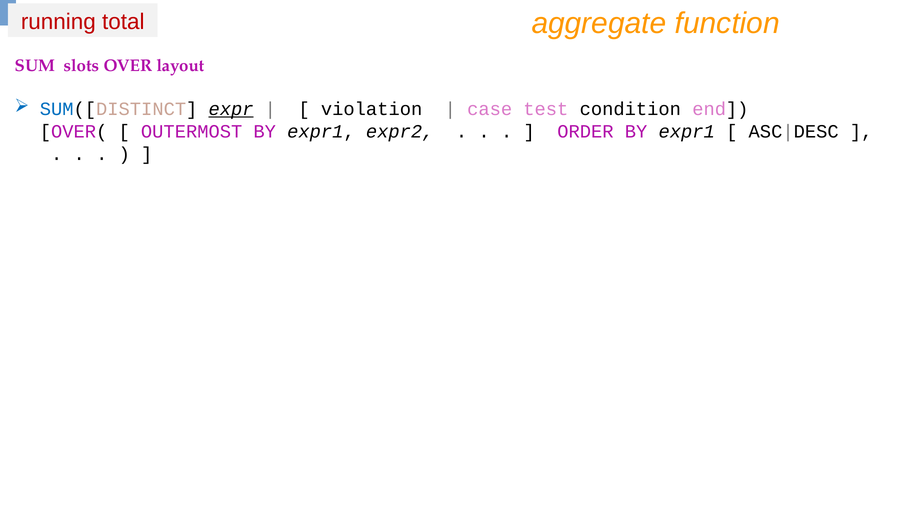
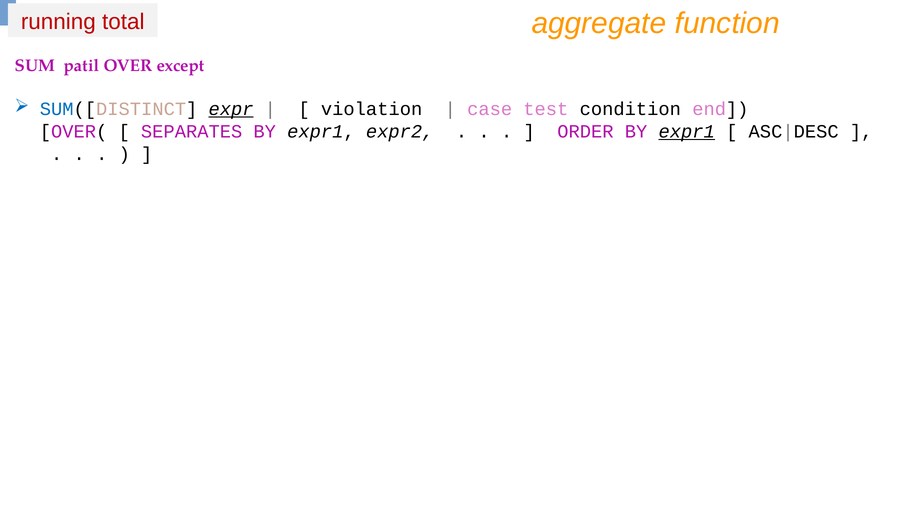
slots: slots -> patil (81, 66)
layout: layout -> except (180, 66)
OUTERMOST: OUTERMOST -> SEPARATES (192, 131)
expr1 underline: none -> present (687, 131)
